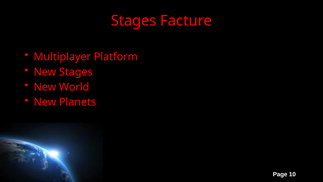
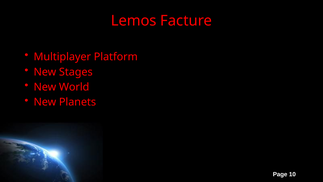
Stages: Stages -> Lemos (134, 21)
